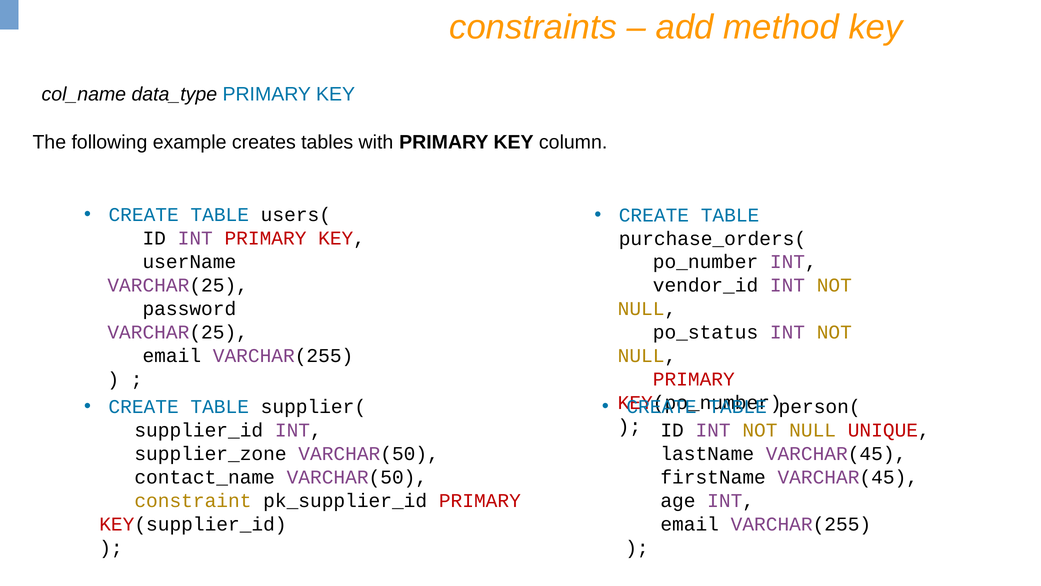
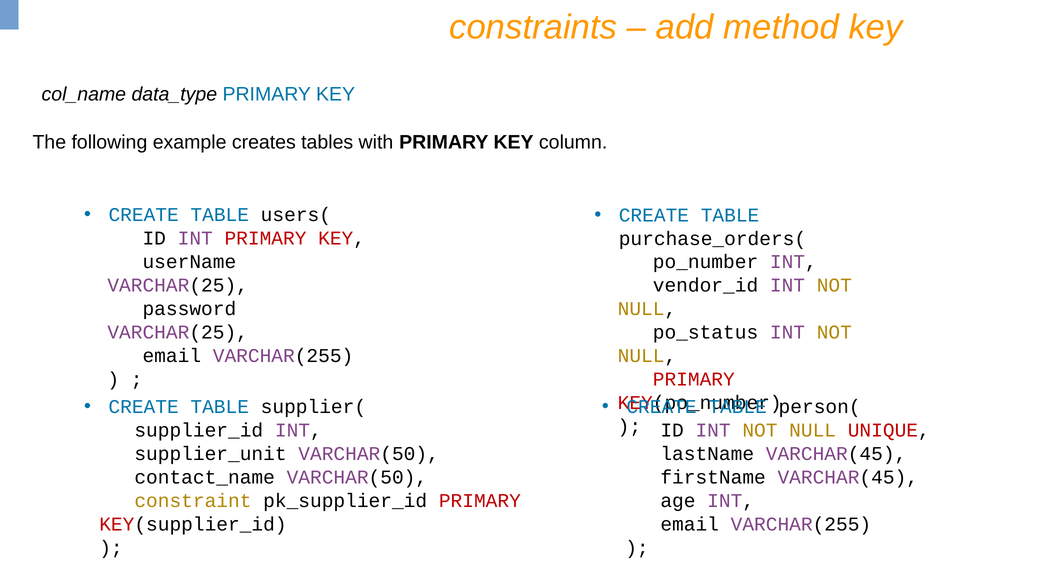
supplier_zone: supplier_zone -> supplier_unit (211, 454)
